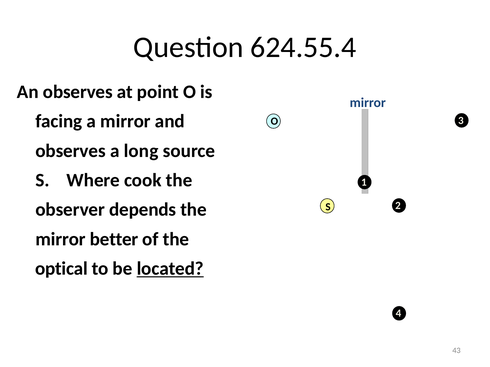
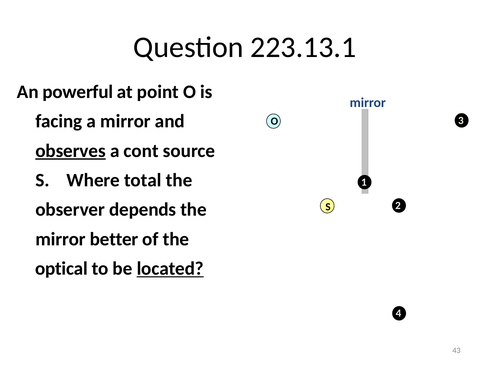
624.55.4: 624.55.4 -> 223.13.1 (303, 47)
An observes: observes -> powerful (78, 92)
observes underline: none -> present (71, 151)
long: long -> cont (141, 151)
cook: cook -> total (143, 181)
